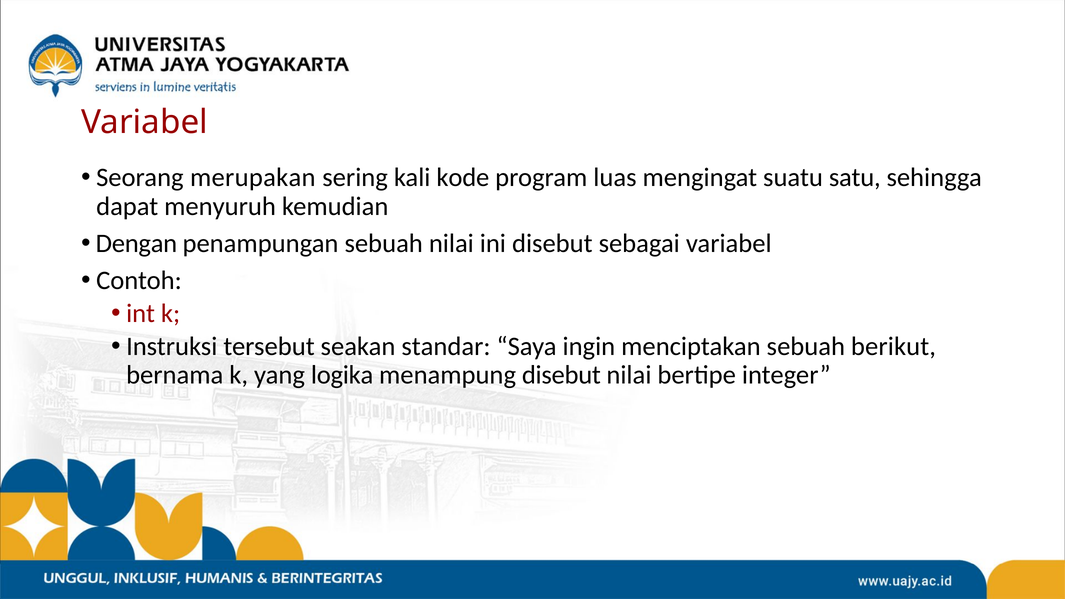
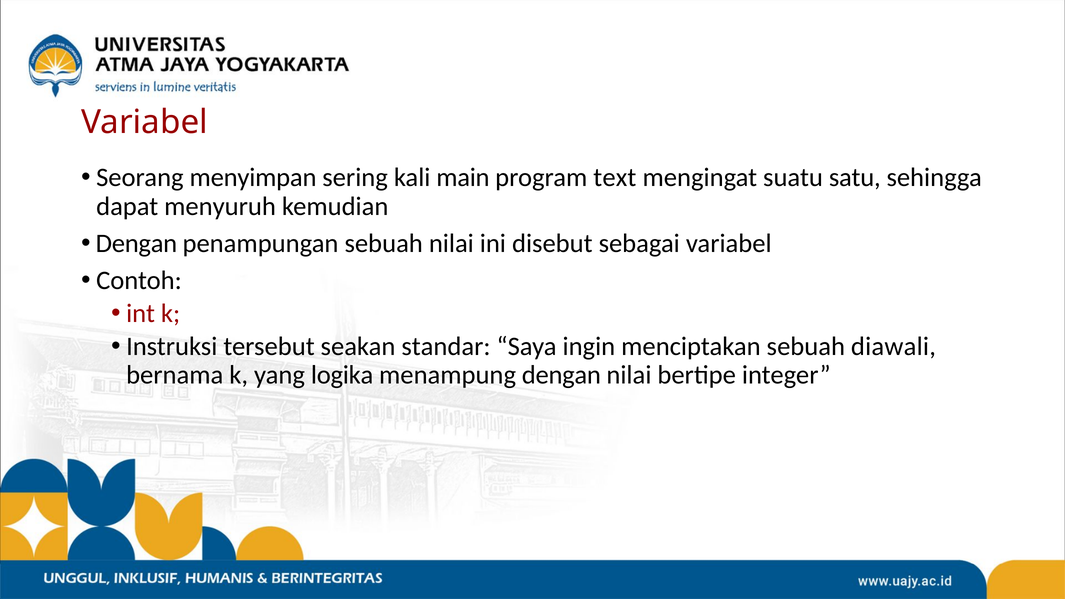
merupakan: merupakan -> menyimpan (253, 178)
kode: kode -> main (463, 178)
luas: luas -> text (615, 178)
berikut: berikut -> diawali (893, 346)
menampung disebut: disebut -> dengan (561, 375)
